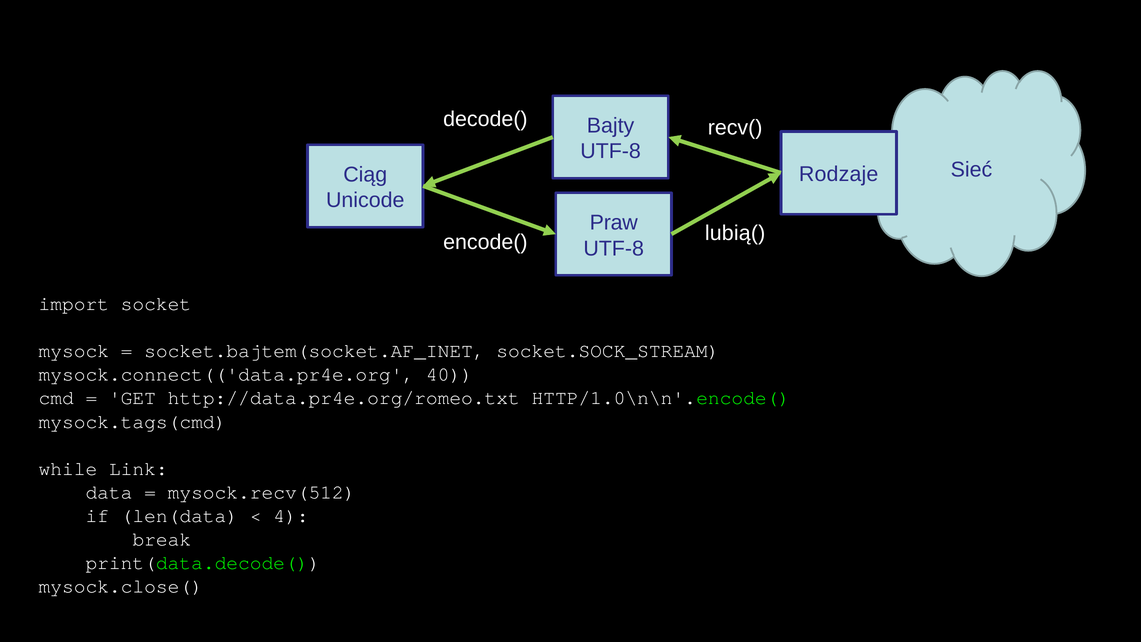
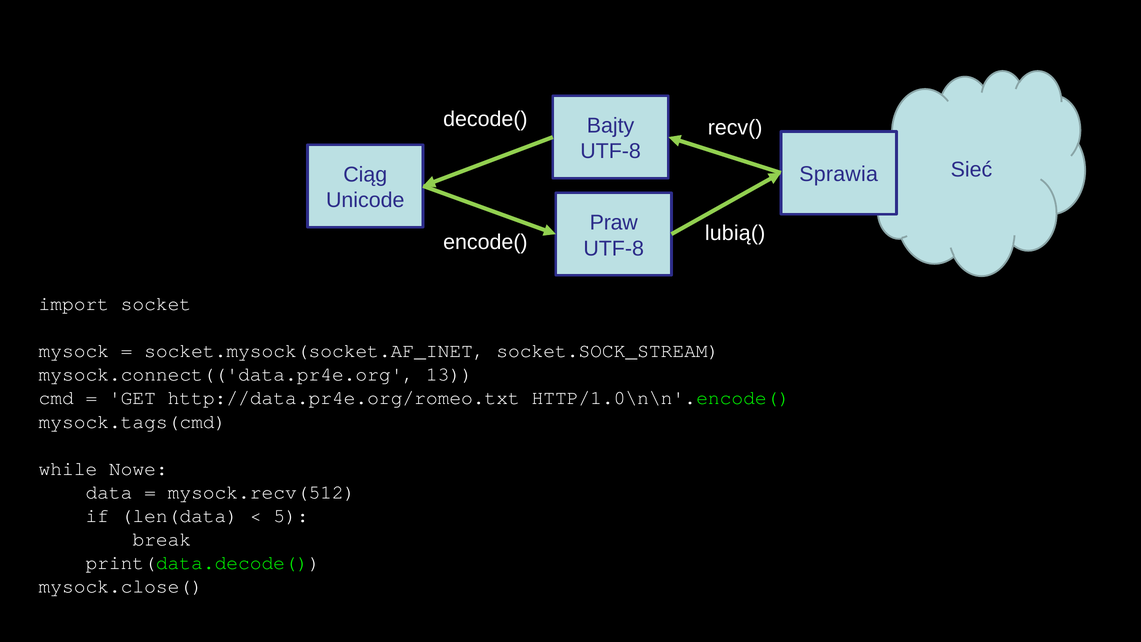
Rodzaje: Rodzaje -> Sprawia (839, 174)
socket.bajtem(socket.AF_INET: socket.bajtem(socket.AF_INET -> socket.mysock(socket.AF_INET (314, 351)
40: 40 -> 13 (449, 374)
Link: Link -> Nowe (138, 468)
4: 4 -> 5 (291, 516)
